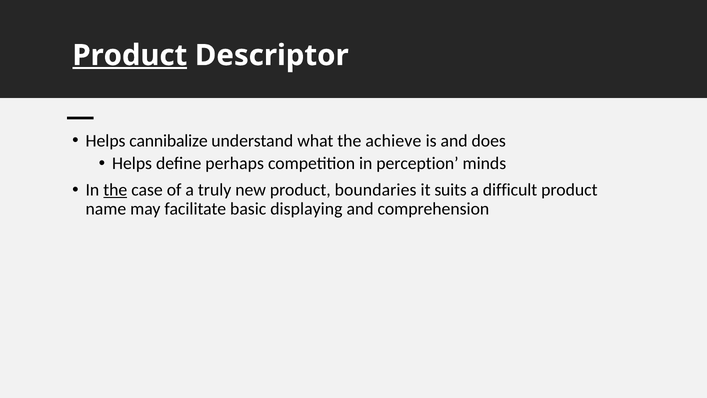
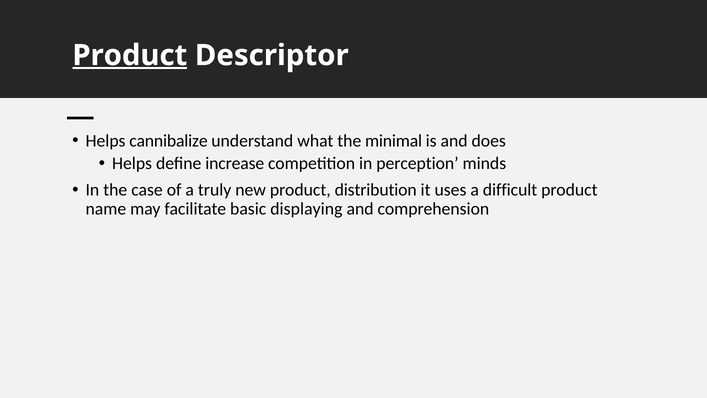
achieve: achieve -> minimal (394, 141)
perhaps: perhaps -> increase (235, 163)
the underline: present -> none (115, 190)
boundaries: boundaries -> distribution (376, 190)
suits: suits -> uses (450, 190)
